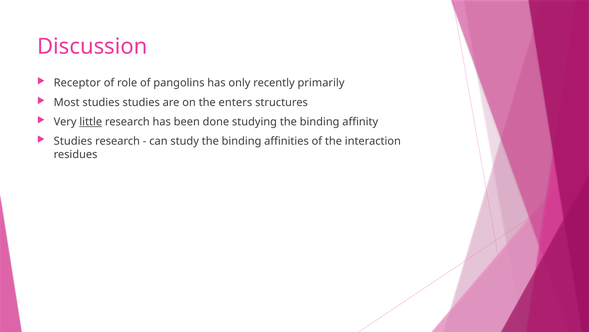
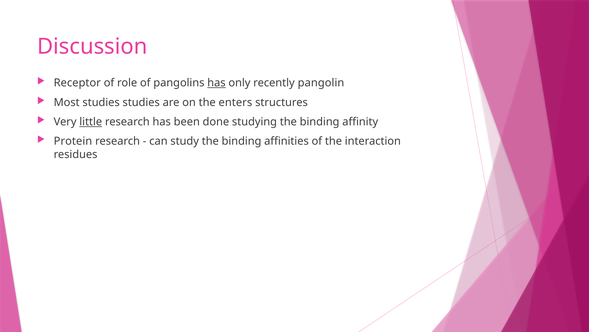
has underline: none -> present (216, 83)
primarily: primarily -> pangolin (321, 83)
Studies: Studies -> Protein (73, 141)
